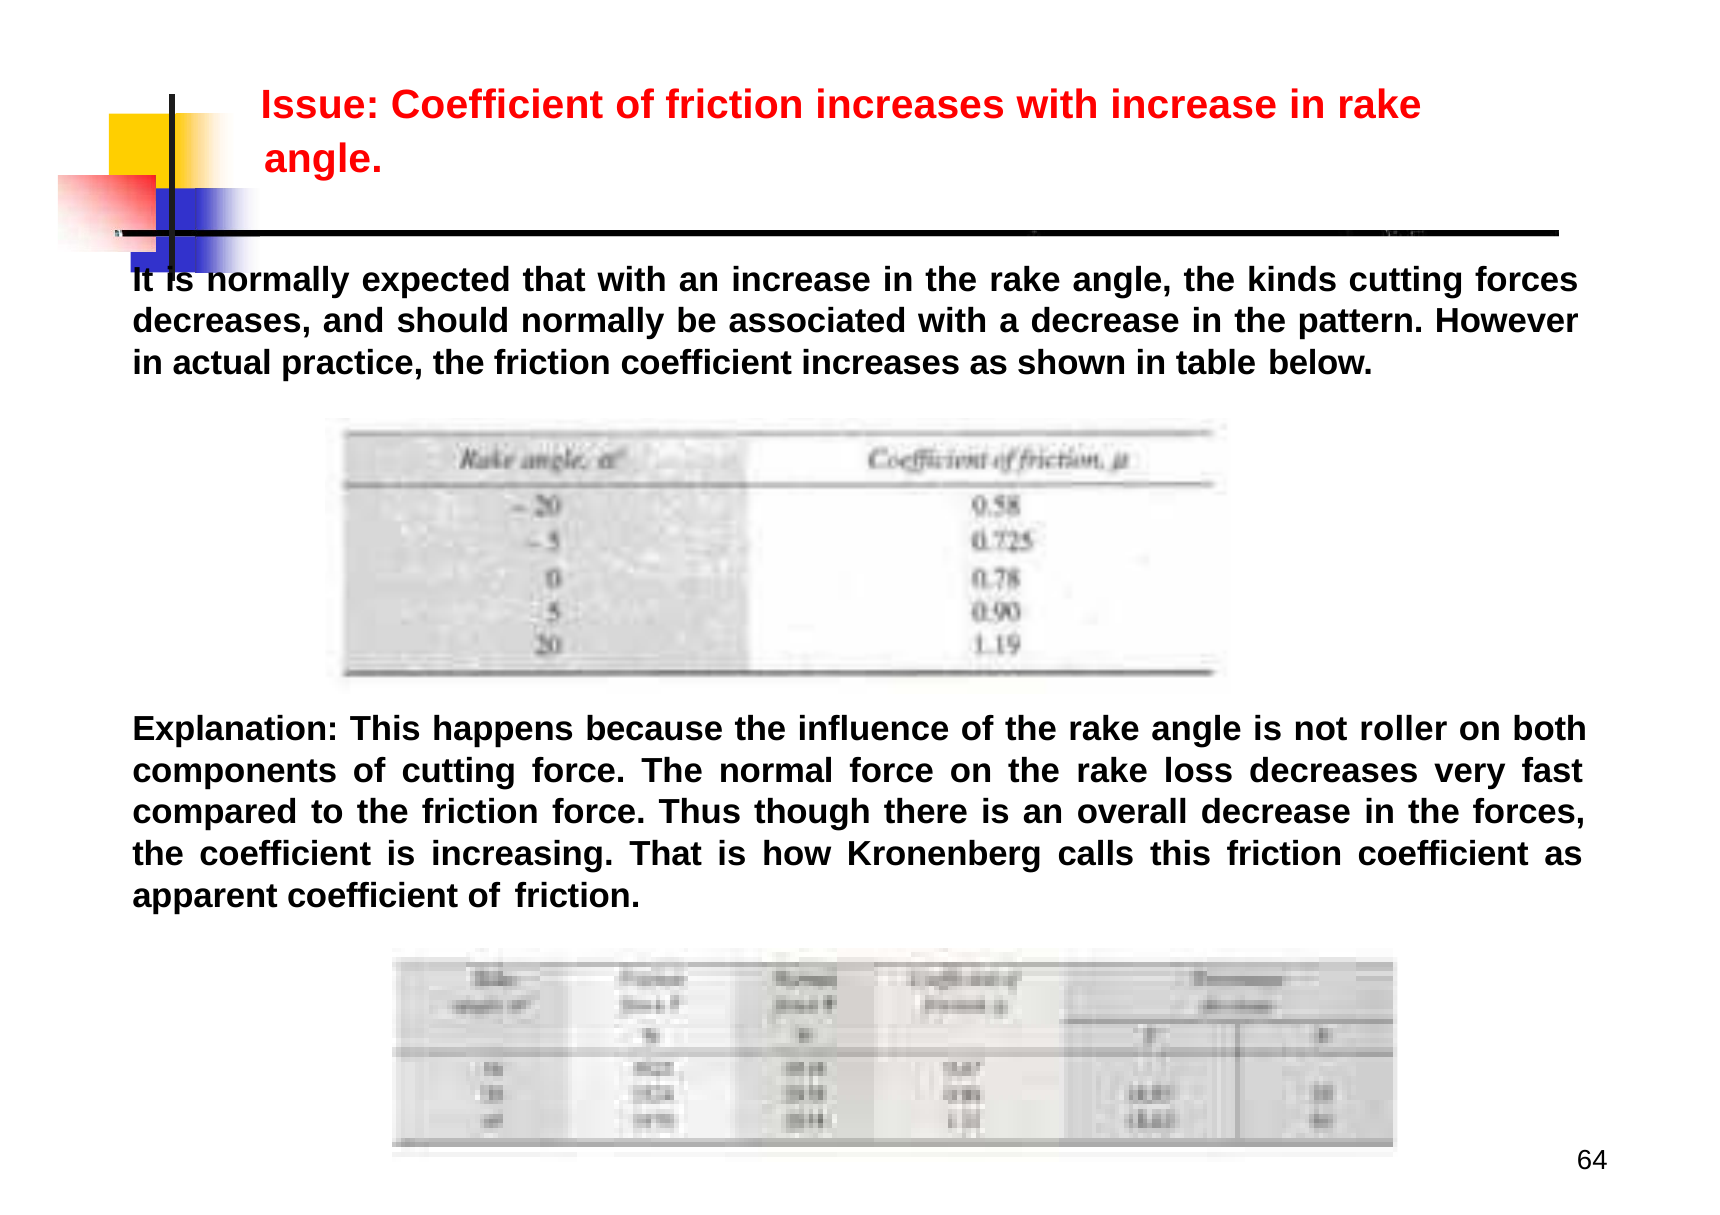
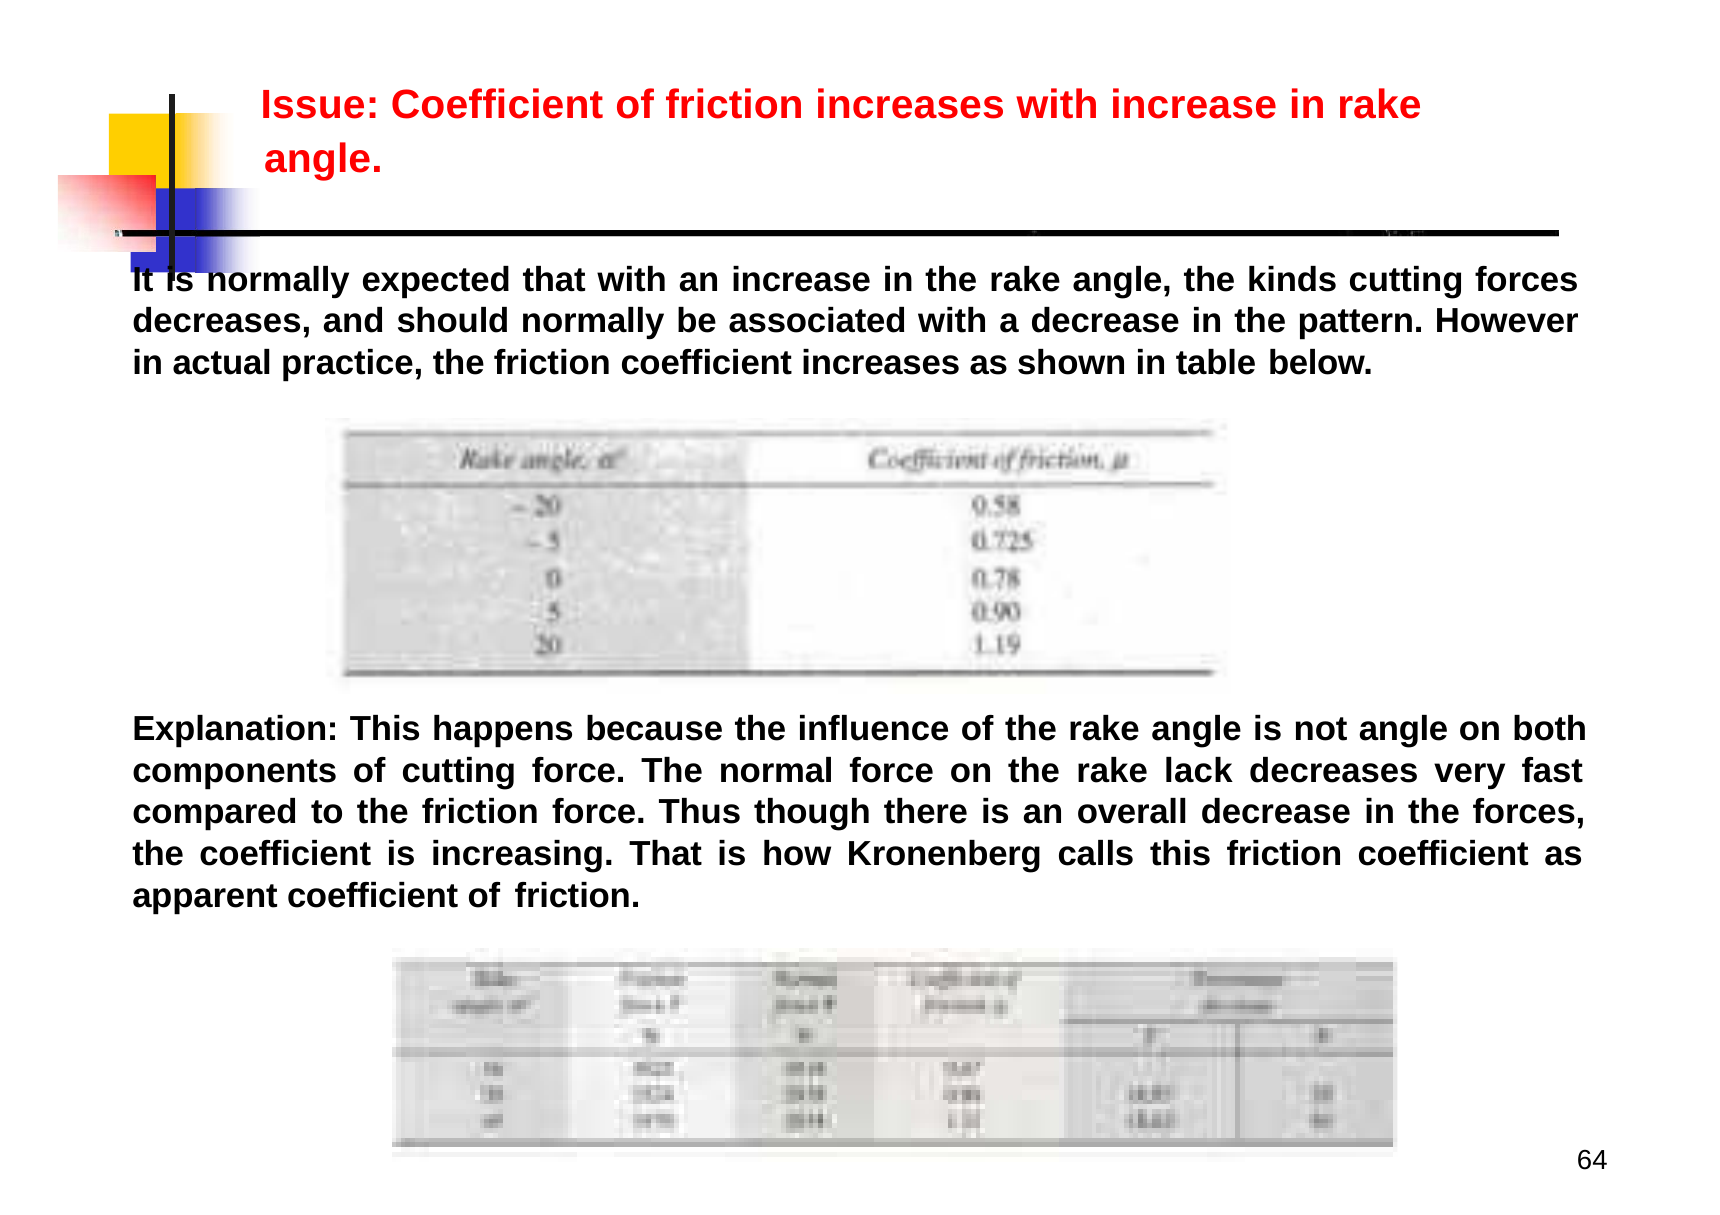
not roller: roller -> angle (1404, 729)
loss: loss -> lack (1198, 771)
